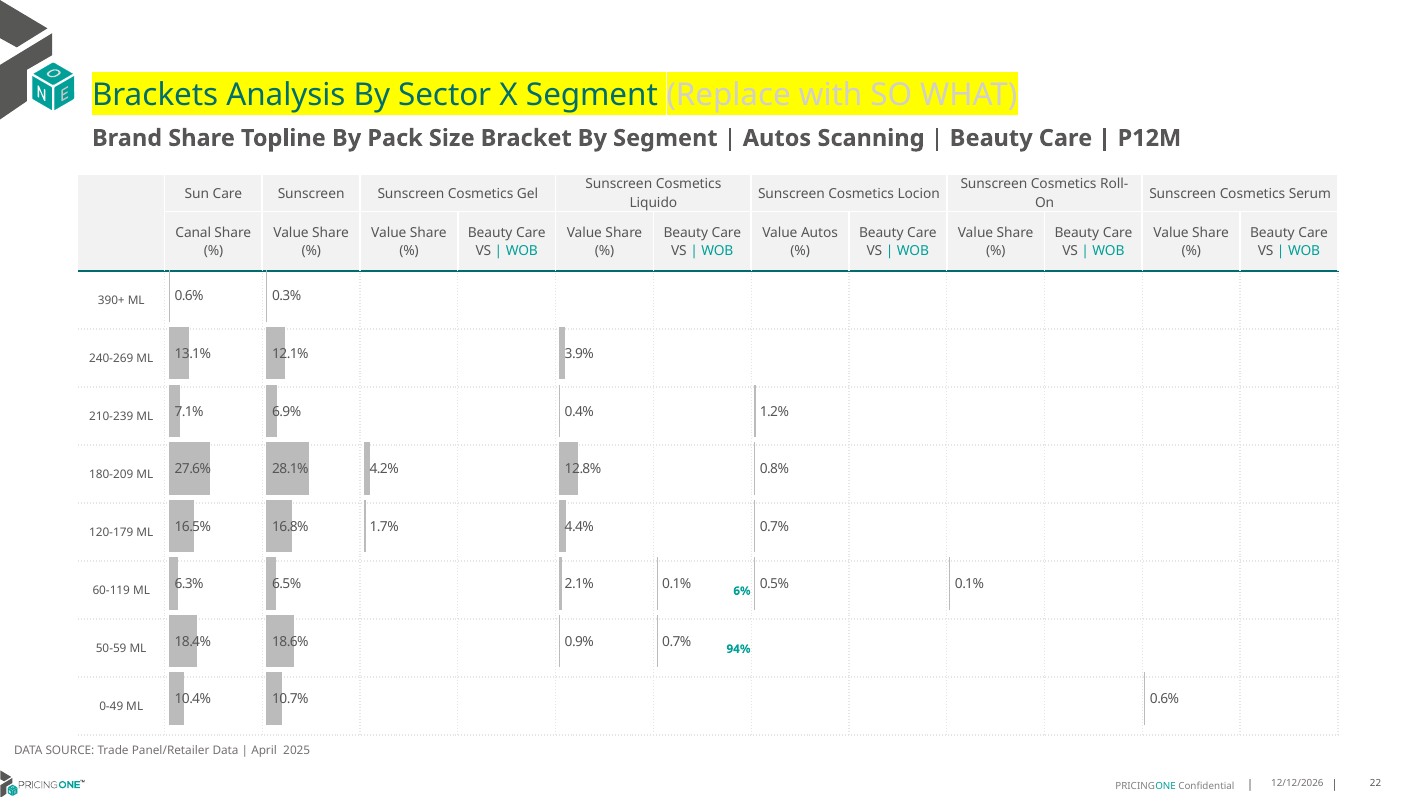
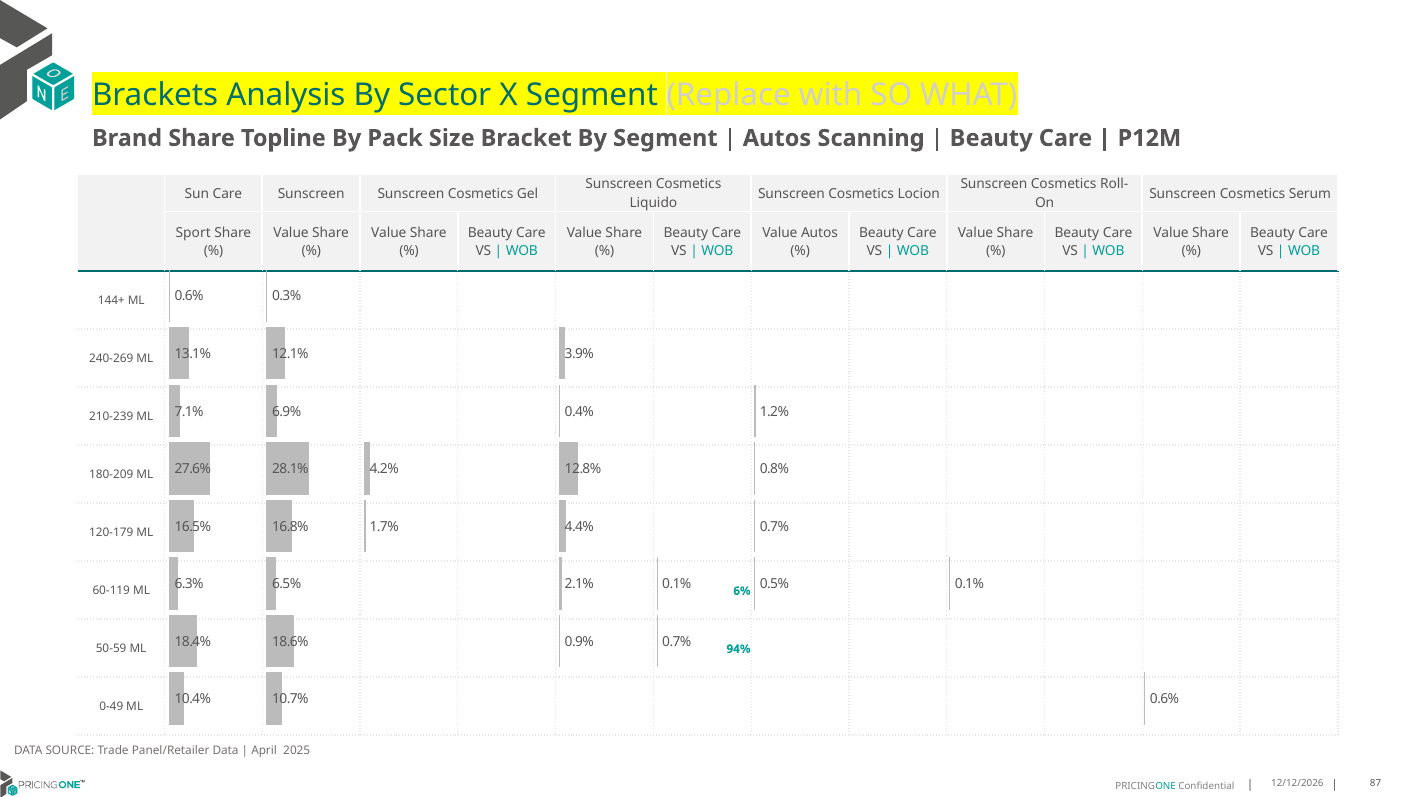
Canal: Canal -> Sport (193, 232)
390+: 390+ -> 144+ (111, 301)
22: 22 -> 87 (1376, 783)
